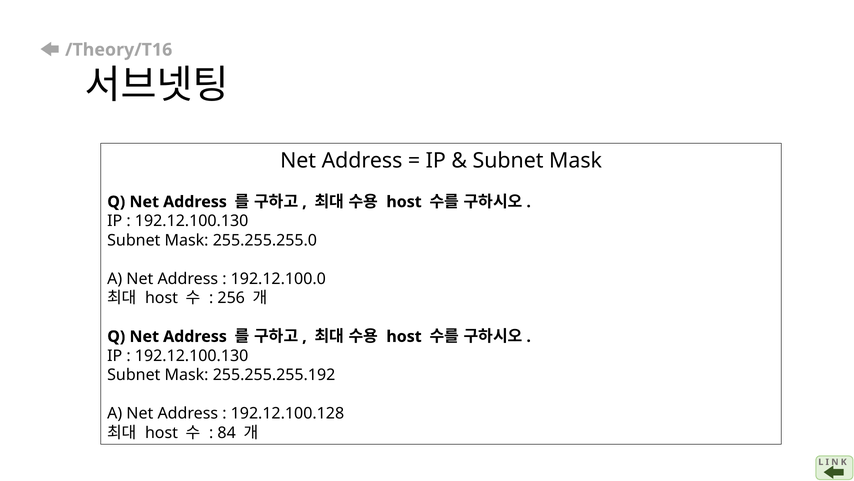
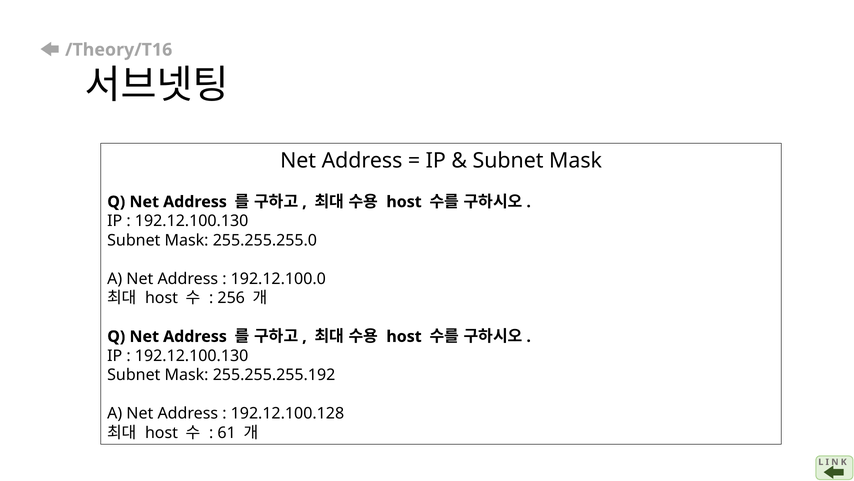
84: 84 -> 61 (227, 432)
